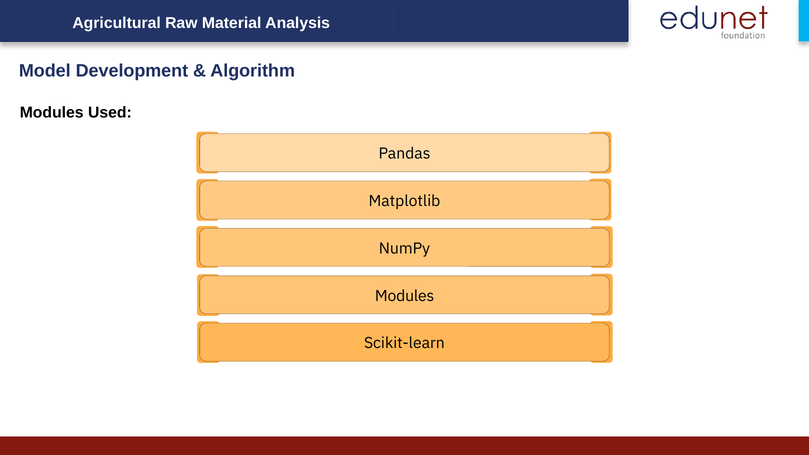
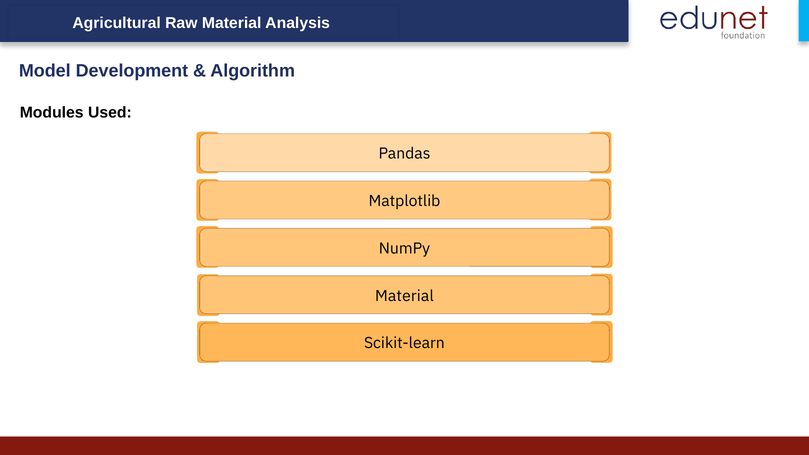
Modules: Modules -> Material (404, 296)
